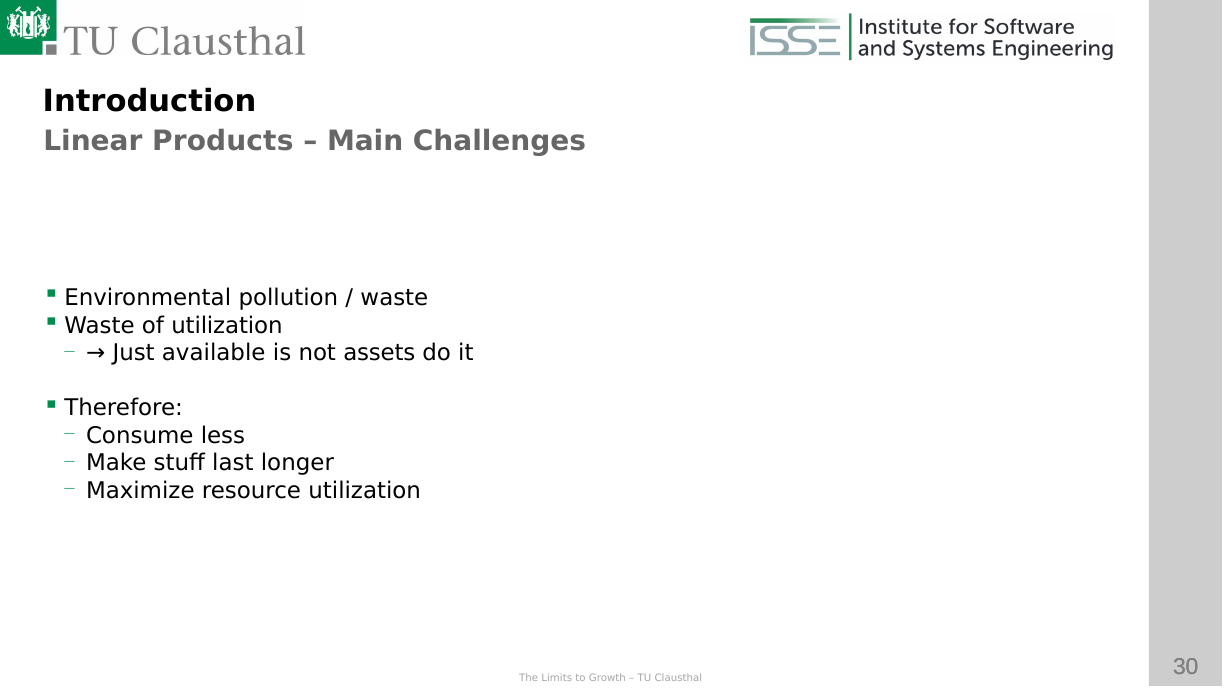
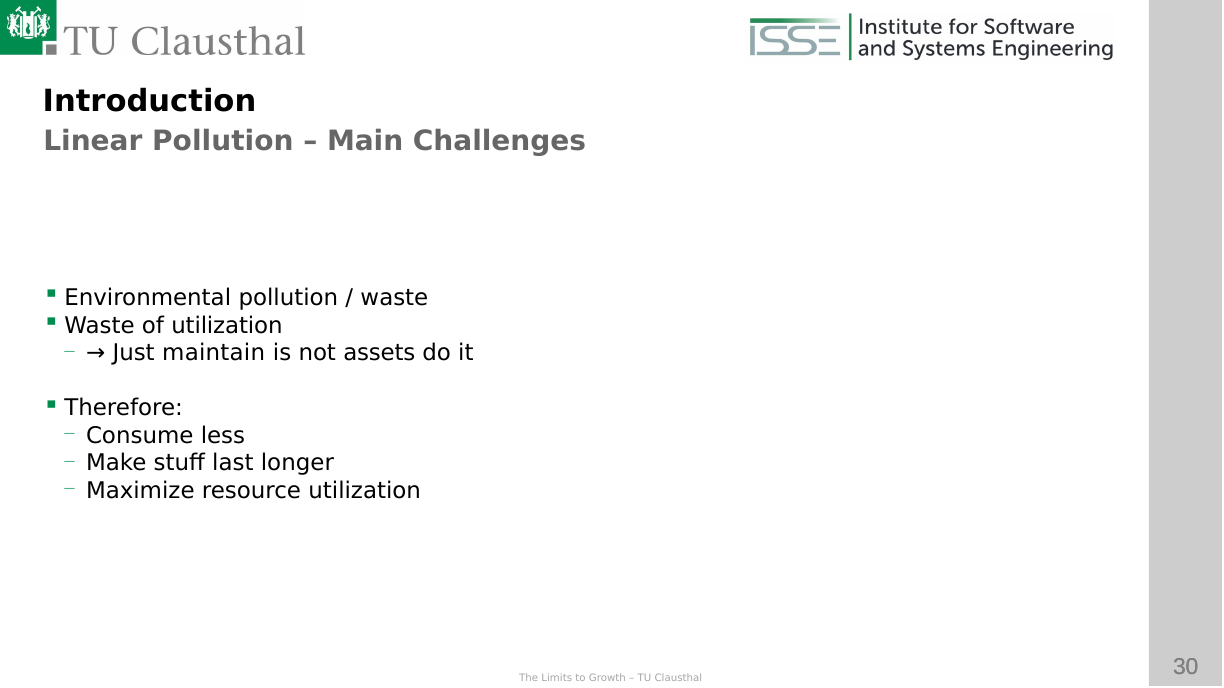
Linear Products: Products -> Pollution (223, 141)
available: available -> maintain (214, 353)
